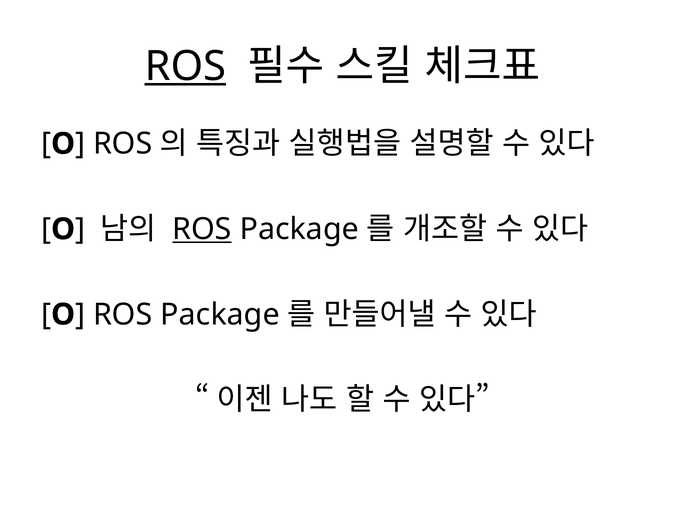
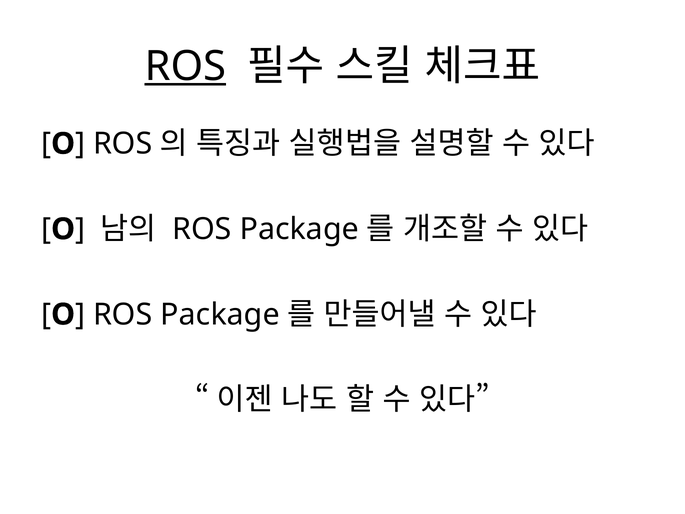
ROS underline: present -> none (202, 229)
